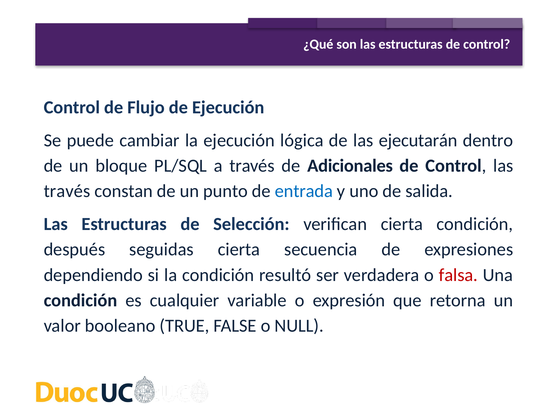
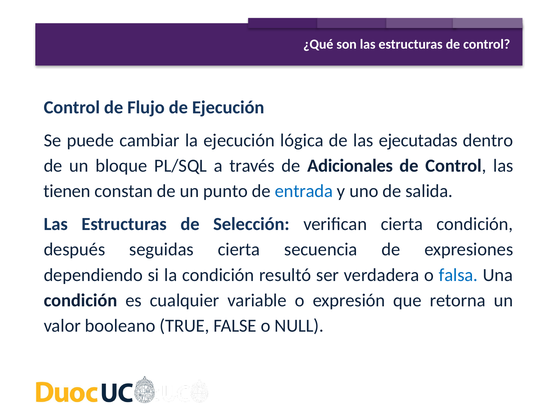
ejecutarán: ejecutarán -> ejecutadas (418, 140)
través: través -> tienen (67, 191)
falsa colour: red -> blue (458, 274)
